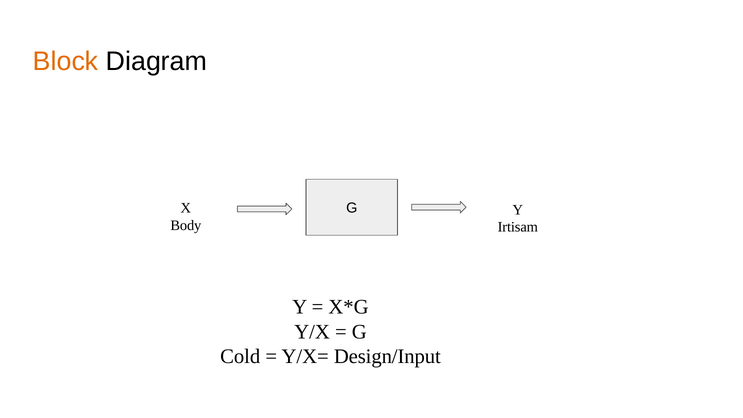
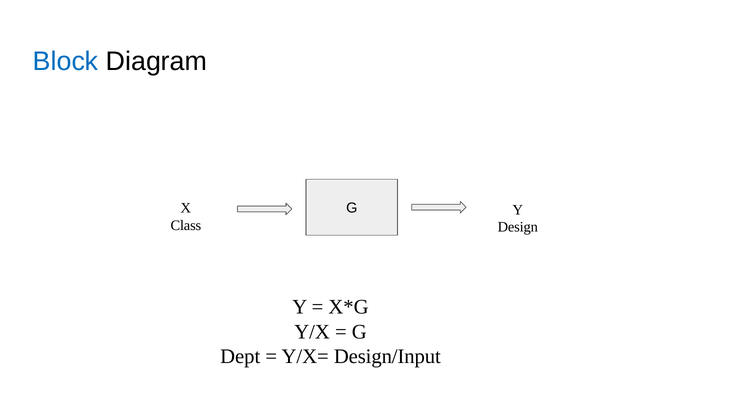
Block colour: orange -> blue (66, 62)
Body: Body -> Class (186, 225)
Irtisam: Irtisam -> Design (518, 227)
Cold: Cold -> Dept (240, 356)
